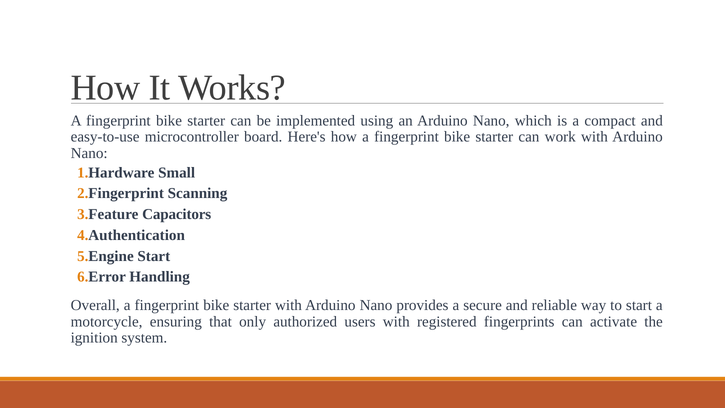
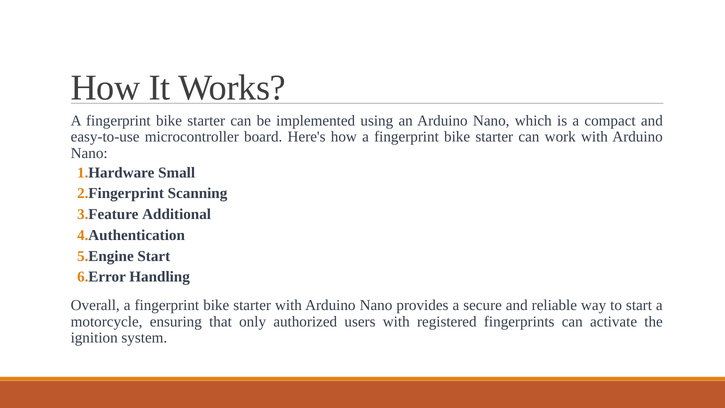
Capacitors: Capacitors -> Additional (177, 214)
